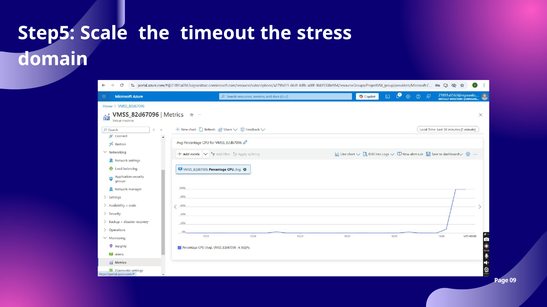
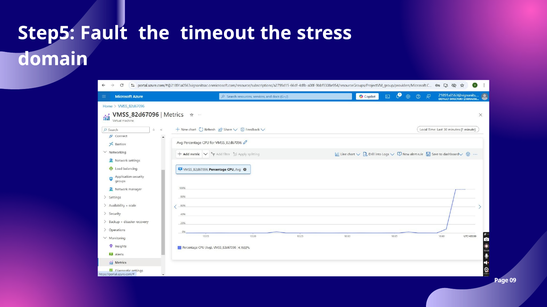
Scale: Scale -> Fault (104, 33)
